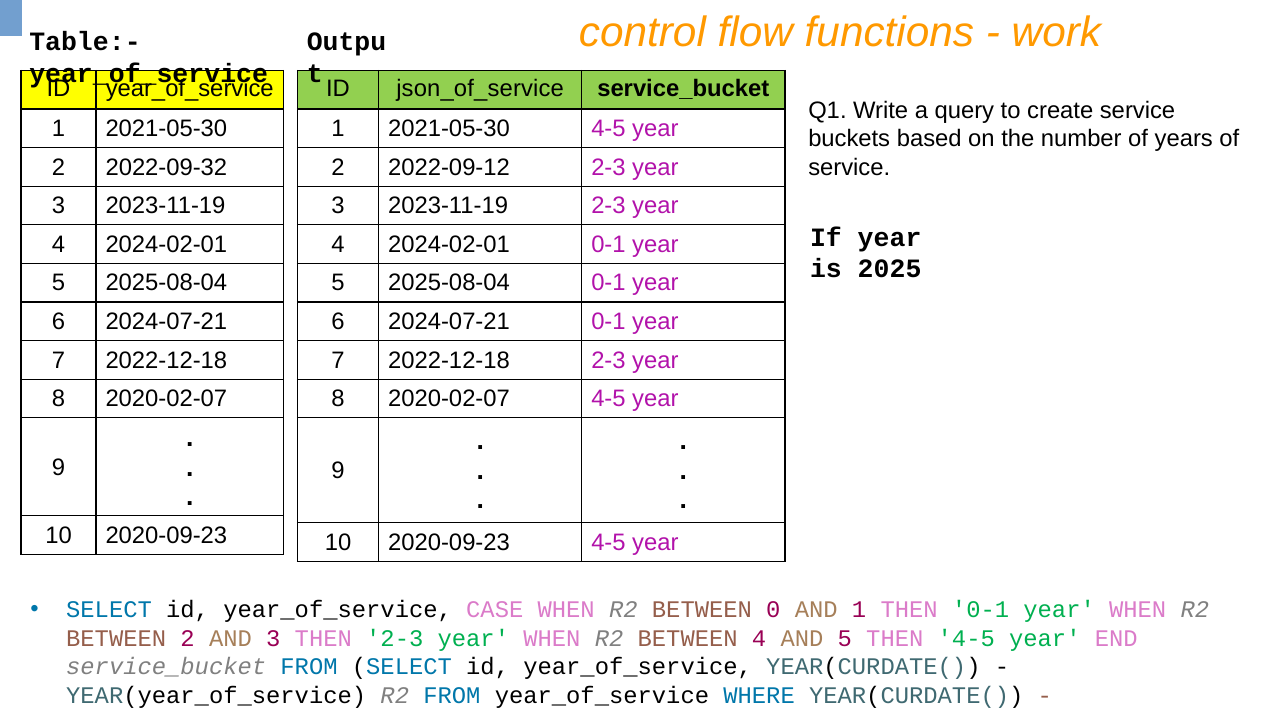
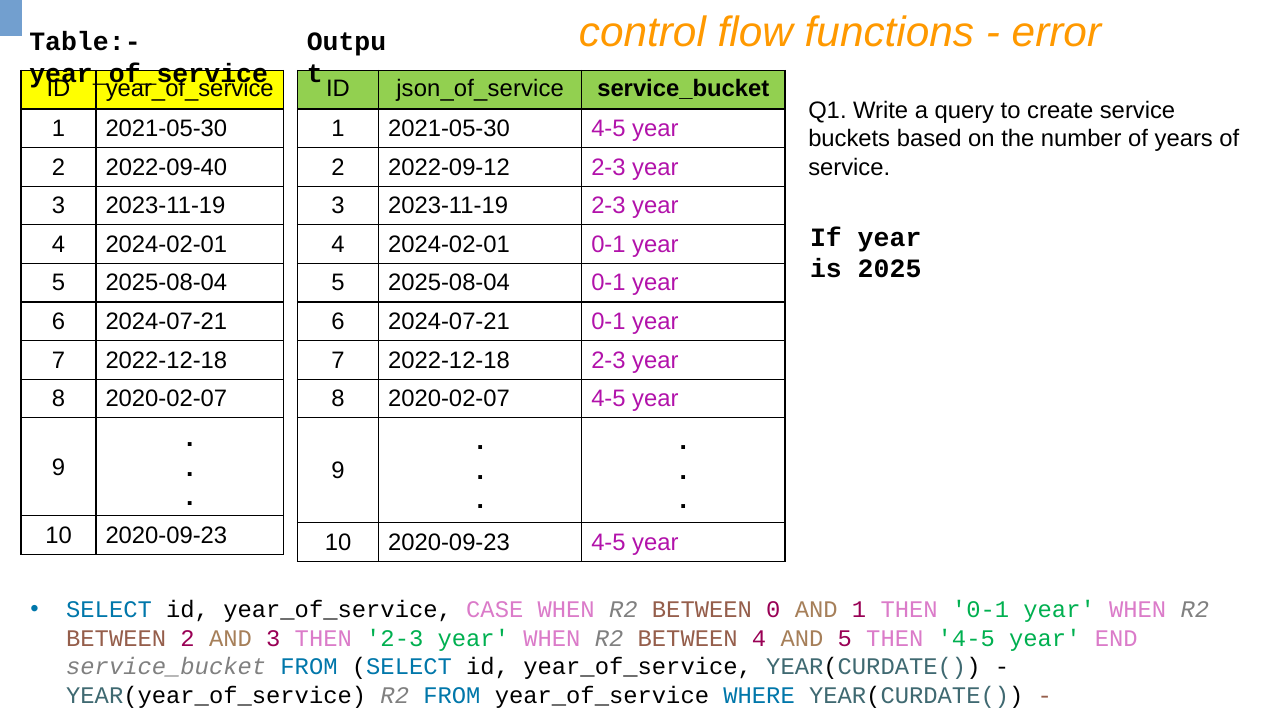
work: work -> error (1056, 33)
2022-09-32: 2022-09-32 -> 2022-09-40 (166, 167)
